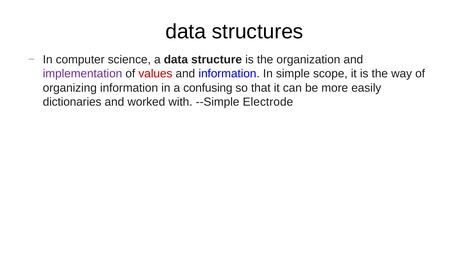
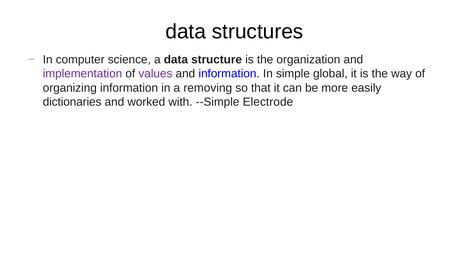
values colour: red -> purple (155, 74)
scope: scope -> global (330, 74)
confusing: confusing -> removing (208, 88)
